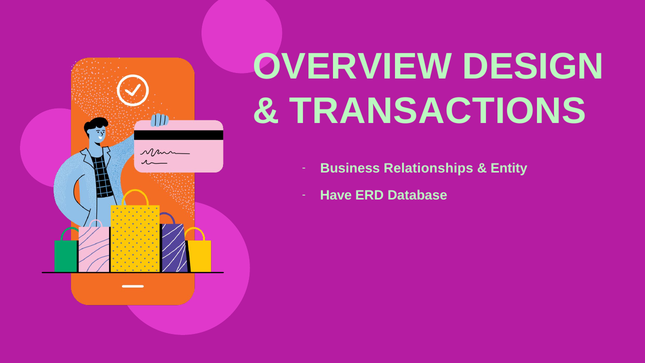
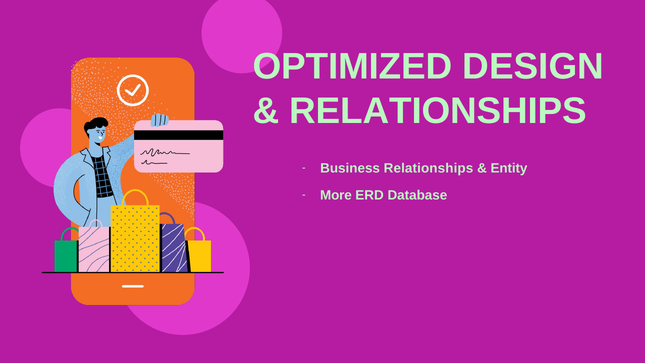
OVERVIEW: OVERVIEW -> OPTIMIZED (352, 67)
TRANSACTIONS: TRANSACTIONS -> RELATIONSHIPS (438, 111)
Have: Have -> More (336, 195)
